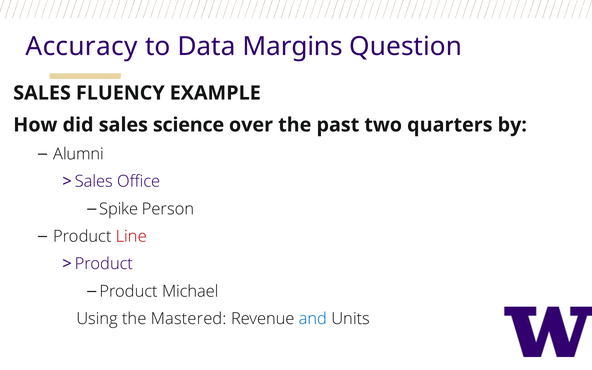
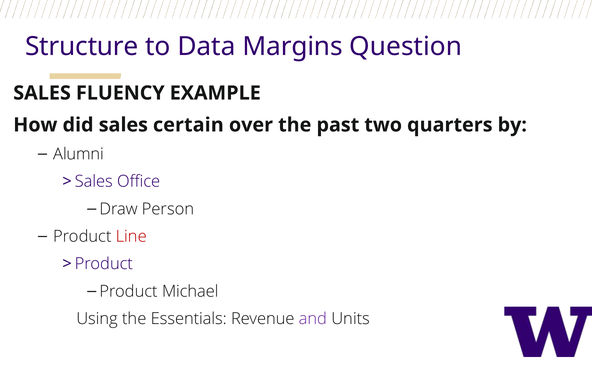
Accuracy: Accuracy -> Structure (82, 47)
science: science -> certain (188, 125)
Spike: Spike -> Draw (119, 209)
Mastered: Mastered -> Essentials (189, 319)
and colour: blue -> purple (313, 319)
